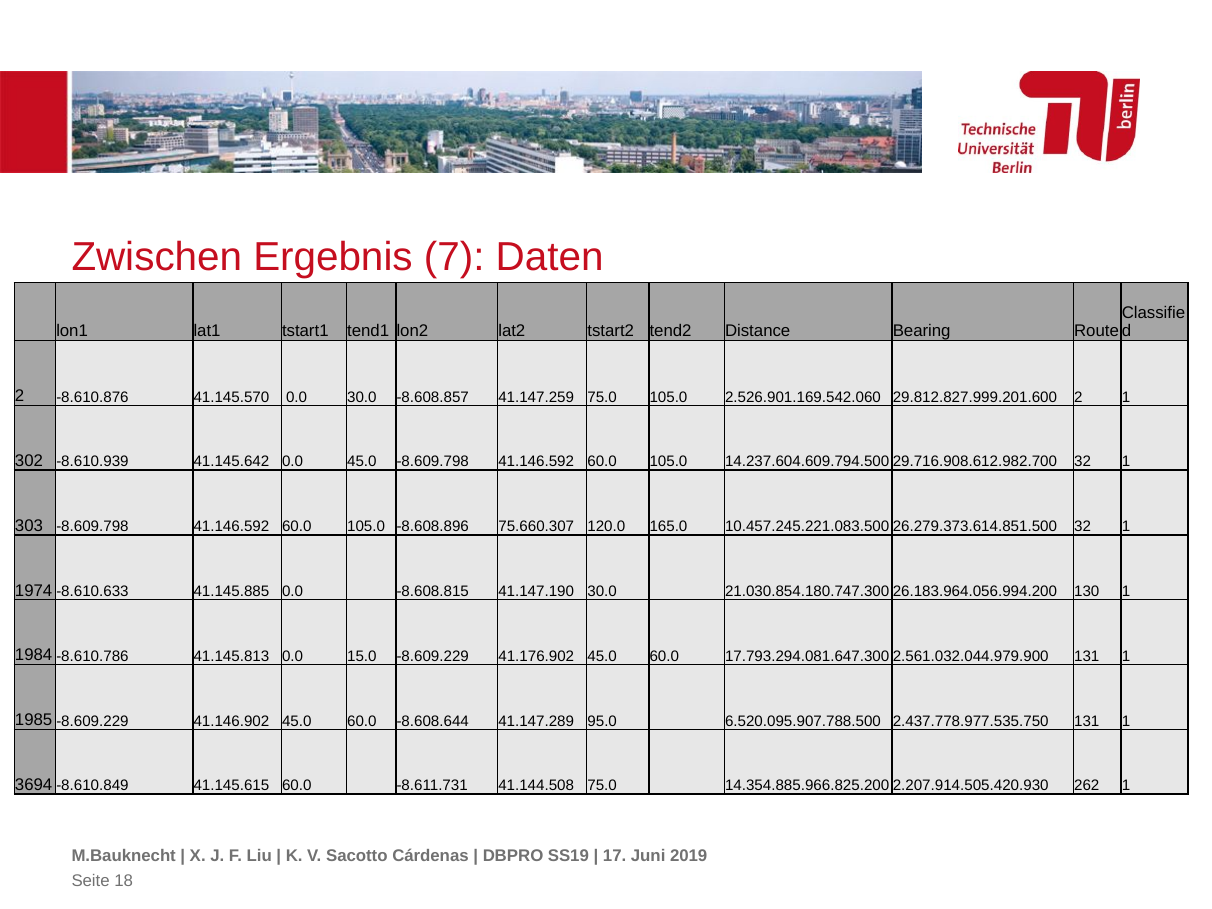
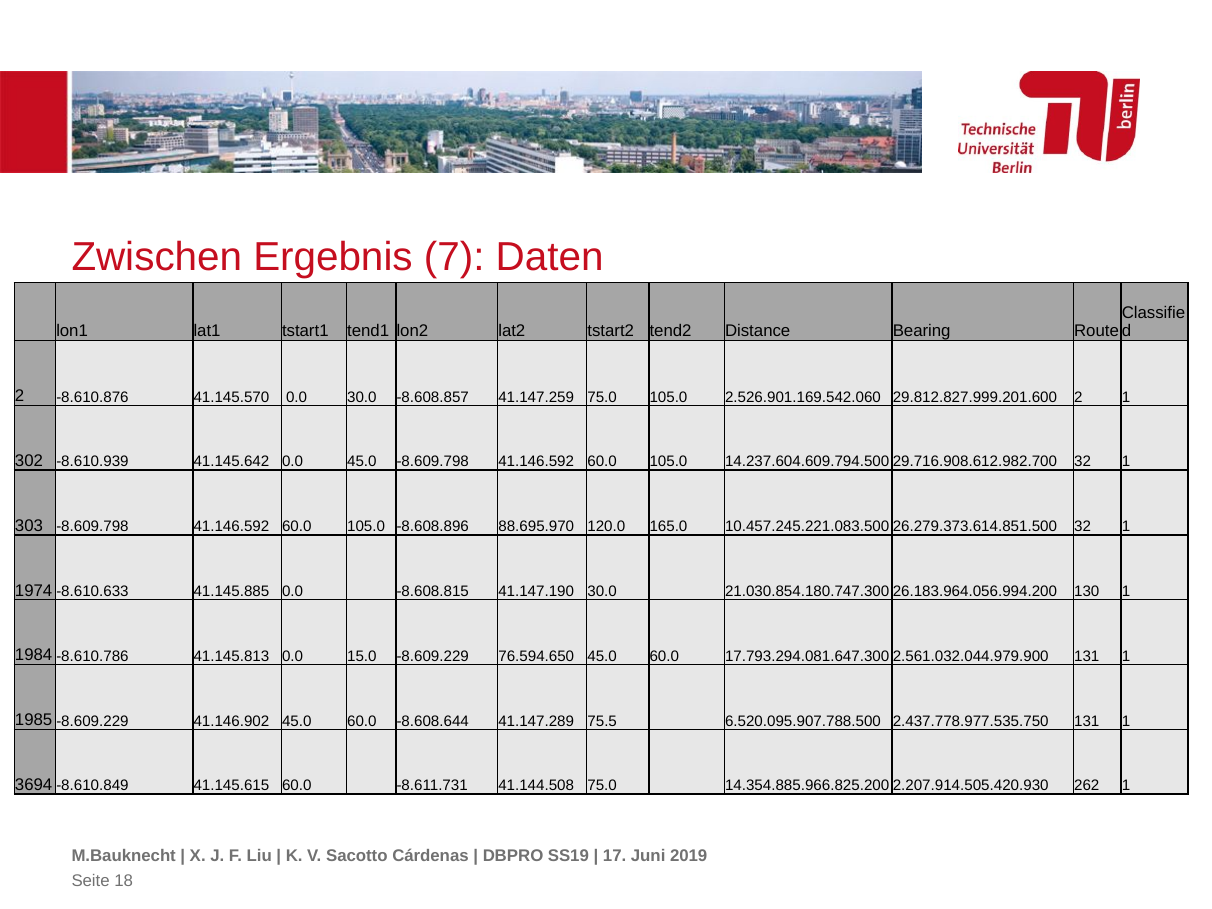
75.660.307: 75.660.307 -> 88.695.970 (536, 527)
41.176.902: 41.176.902 -> 76.594.650 (536, 656)
95.0: 95.0 -> 75.5 (602, 721)
